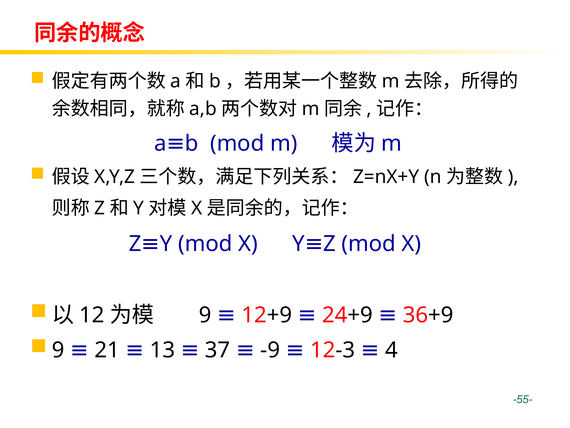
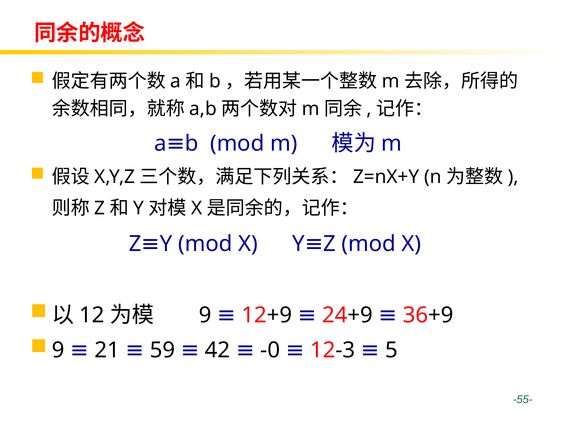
13: 13 -> 59 (162, 350)
37: 37 -> 42 (218, 350)
-9: -9 -> -0 (270, 350)
4: 4 -> 5 (391, 350)
